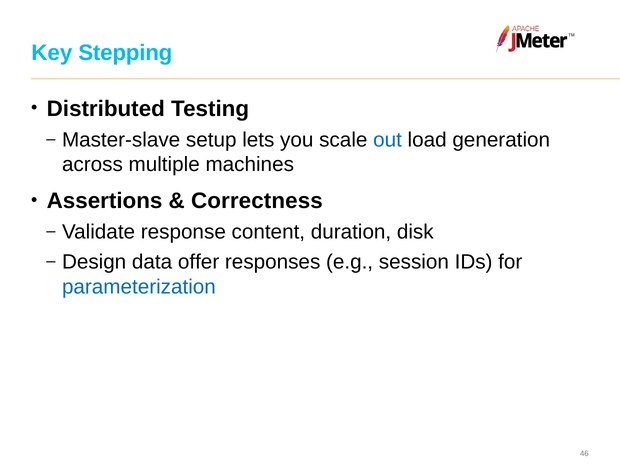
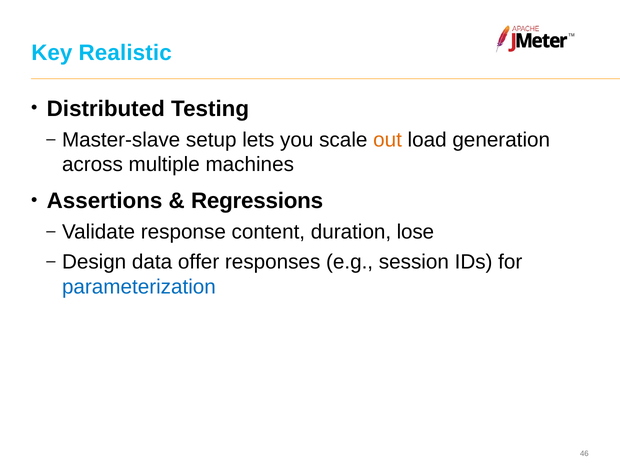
Stepping: Stepping -> Realistic (125, 53)
out colour: blue -> orange (388, 140)
Correctness: Correctness -> Regressions (257, 201)
disk: disk -> lose (415, 232)
